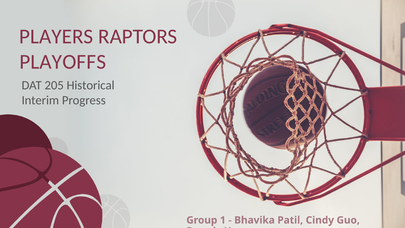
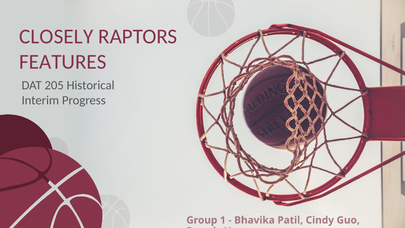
PLAYERS: PLAYERS -> CLOSELY (56, 36)
PLAYOFFS: PLAYOFFS -> FEATURES (63, 62)
